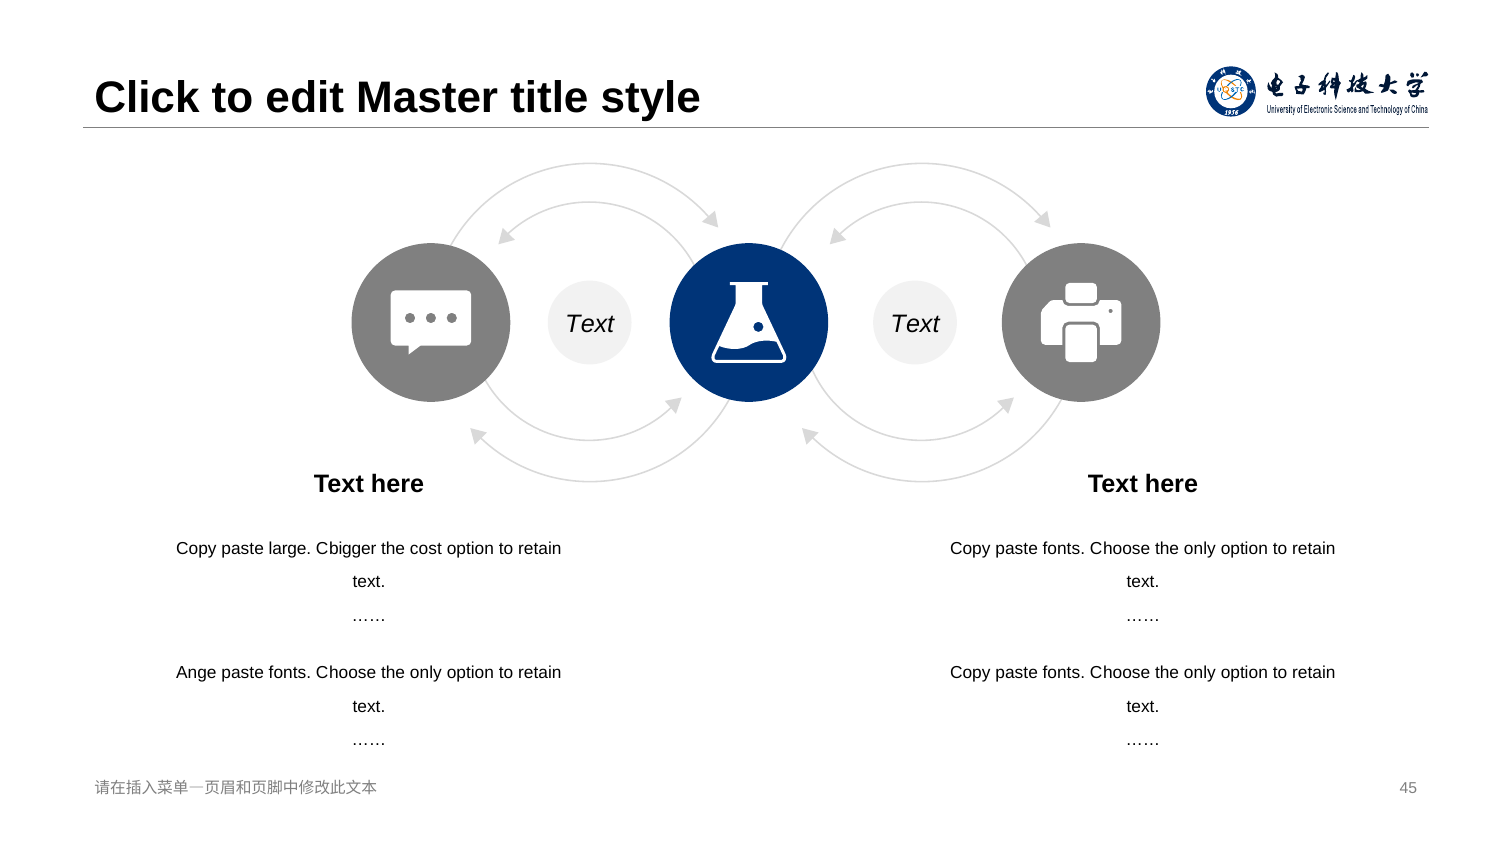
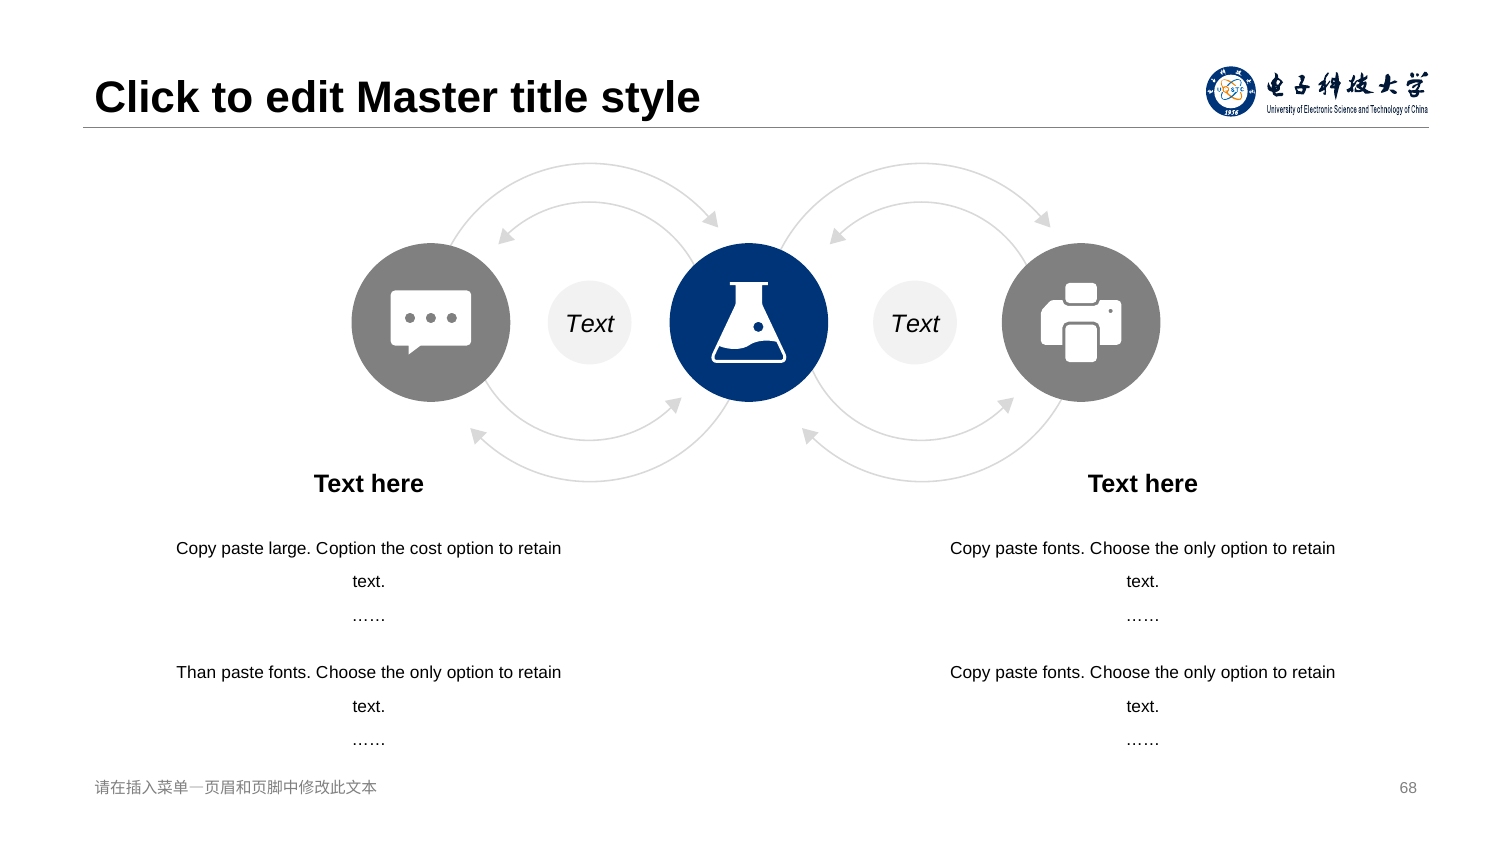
C bigger: bigger -> option (353, 549)
Ange: Ange -> Than (196, 673)
45: 45 -> 68 (1408, 788)
